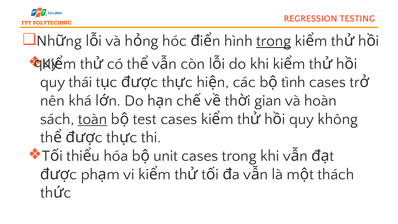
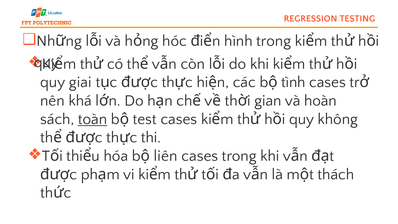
trong underline: present -> none (274, 41)
thái: thái -> giai (80, 82)
unit: unit -> liên (166, 156)
